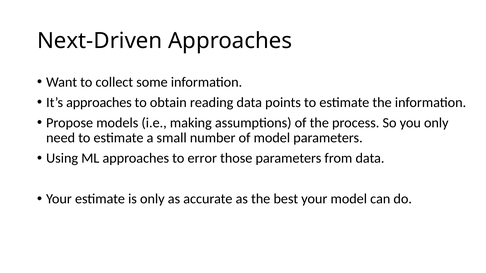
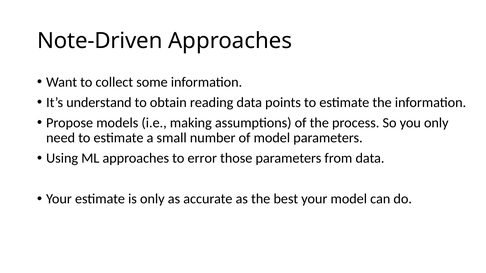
Next-Driven: Next-Driven -> Note-Driven (100, 41)
It’s approaches: approaches -> understand (99, 102)
